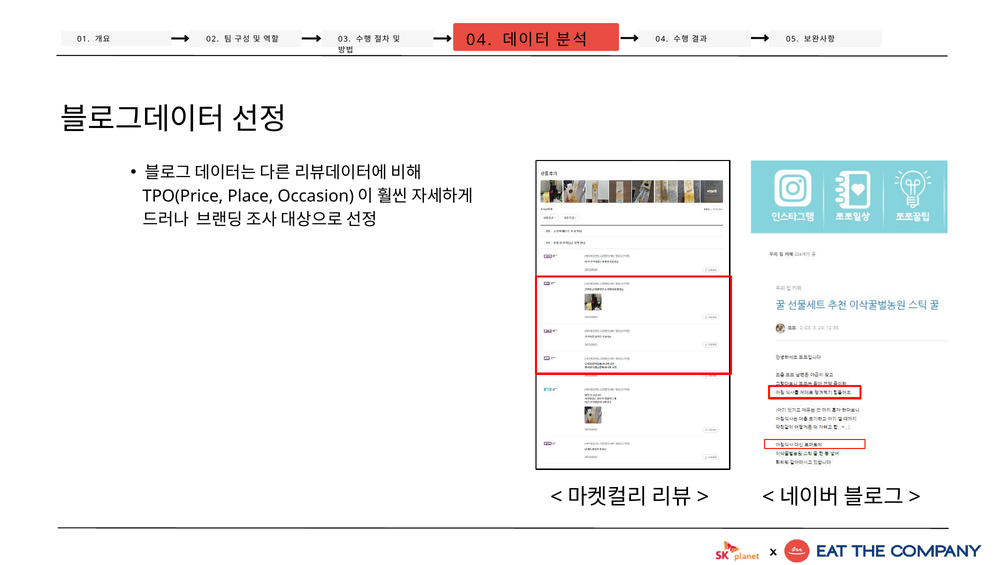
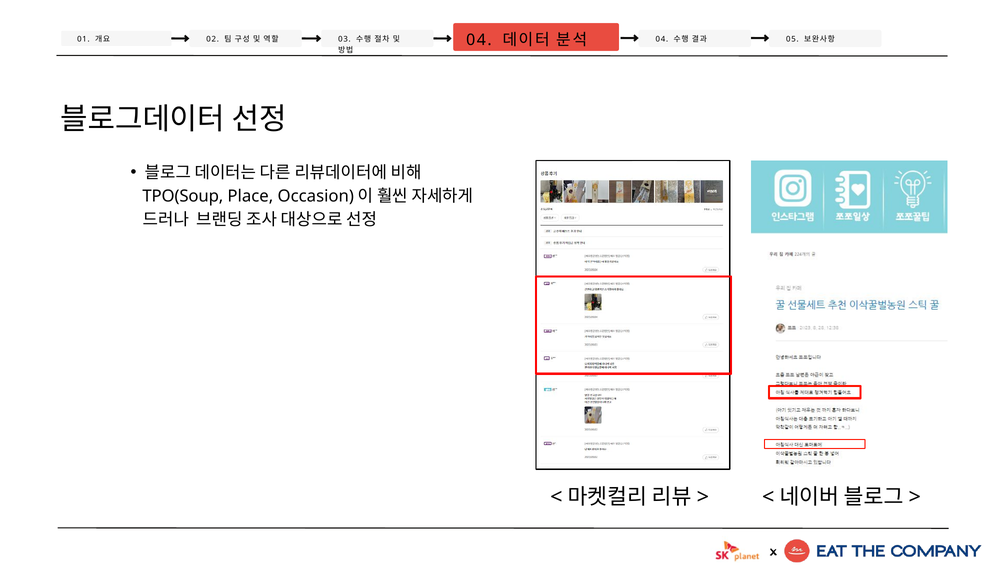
TPO(Price: TPO(Price -> TPO(Soup (183, 196)
